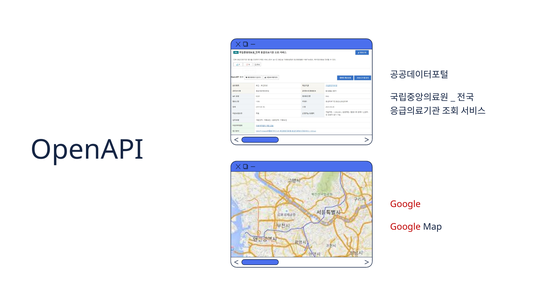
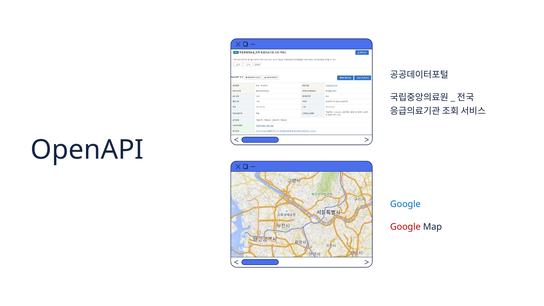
Google colour: red -> blue (405, 204)
